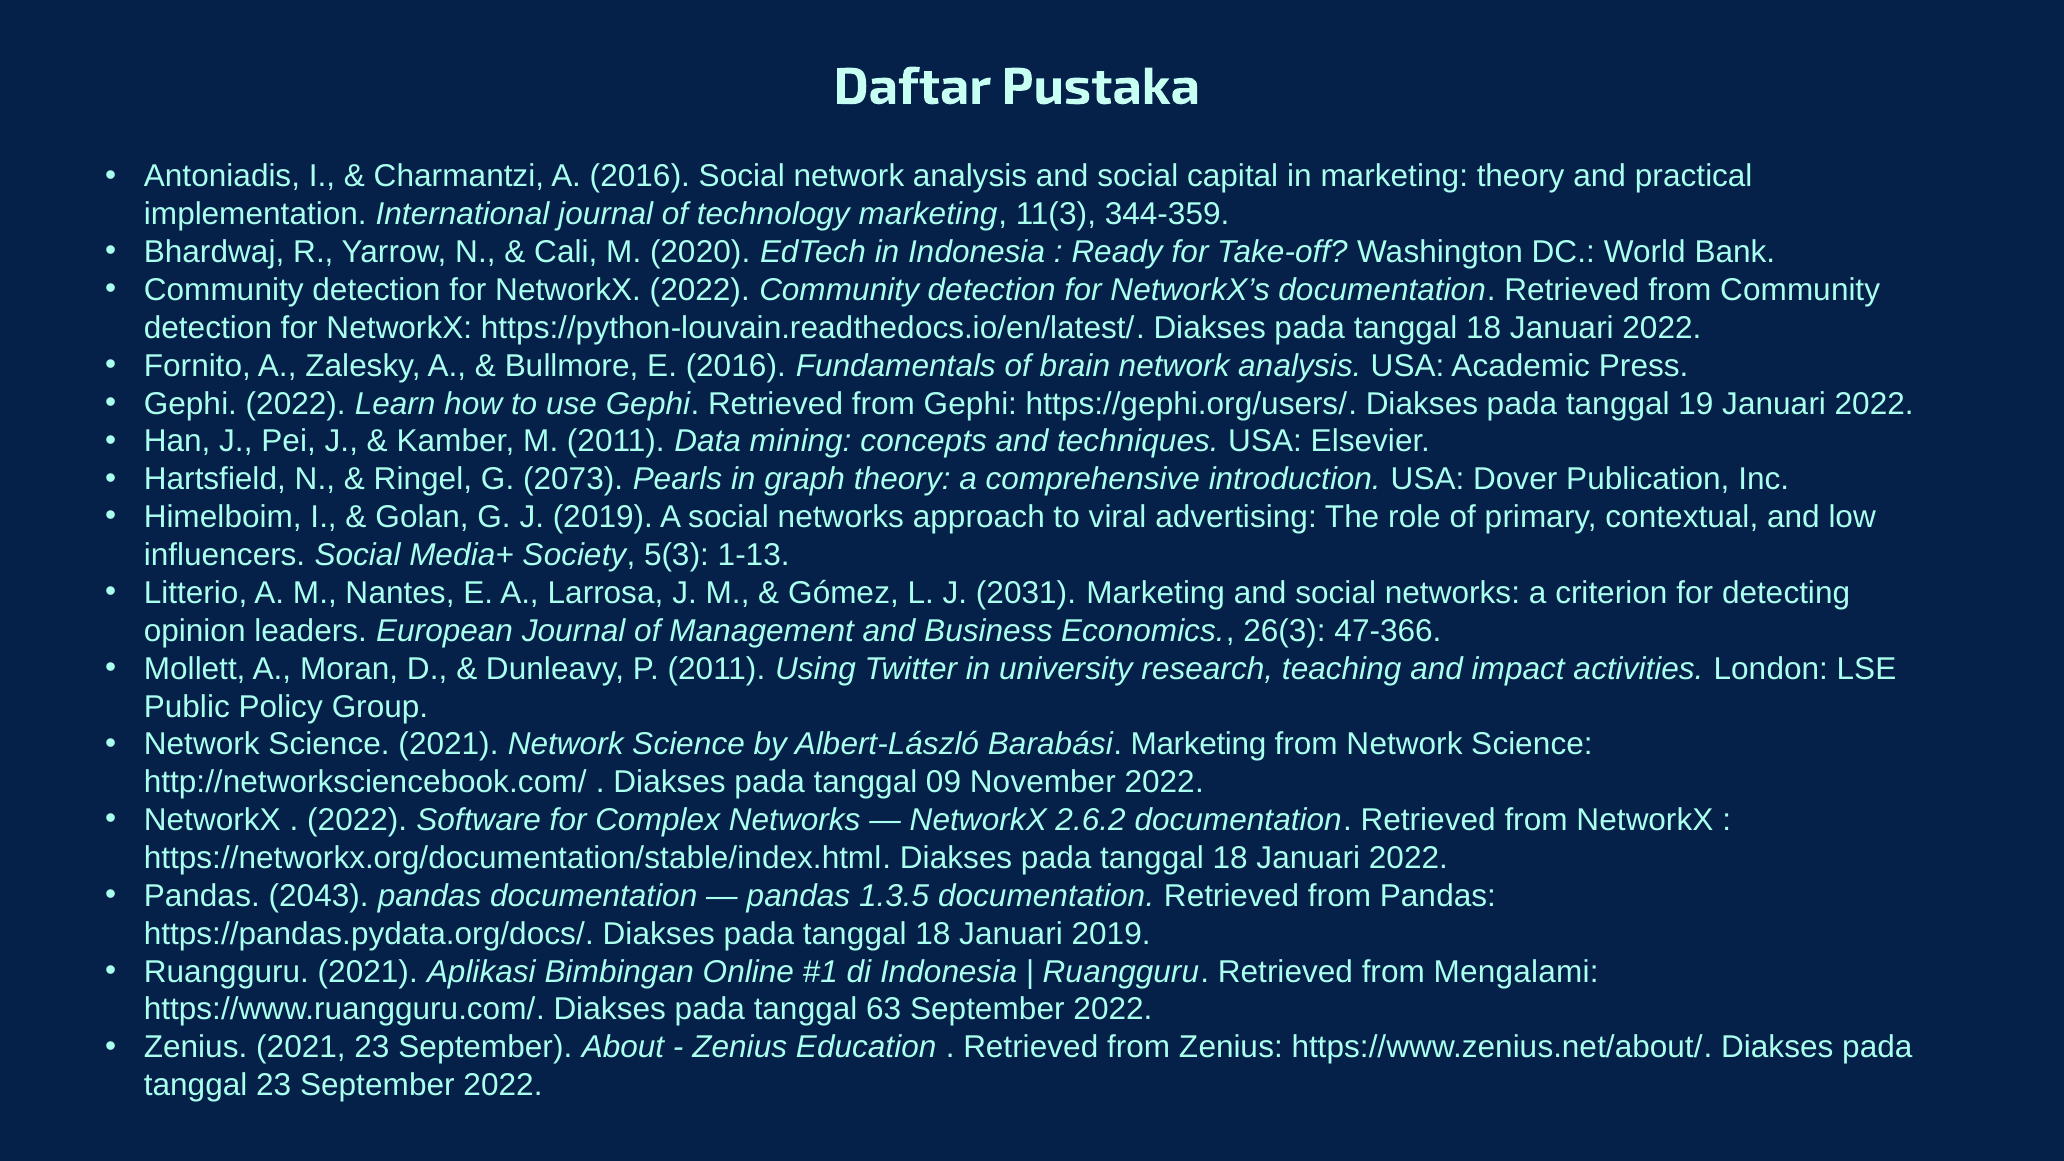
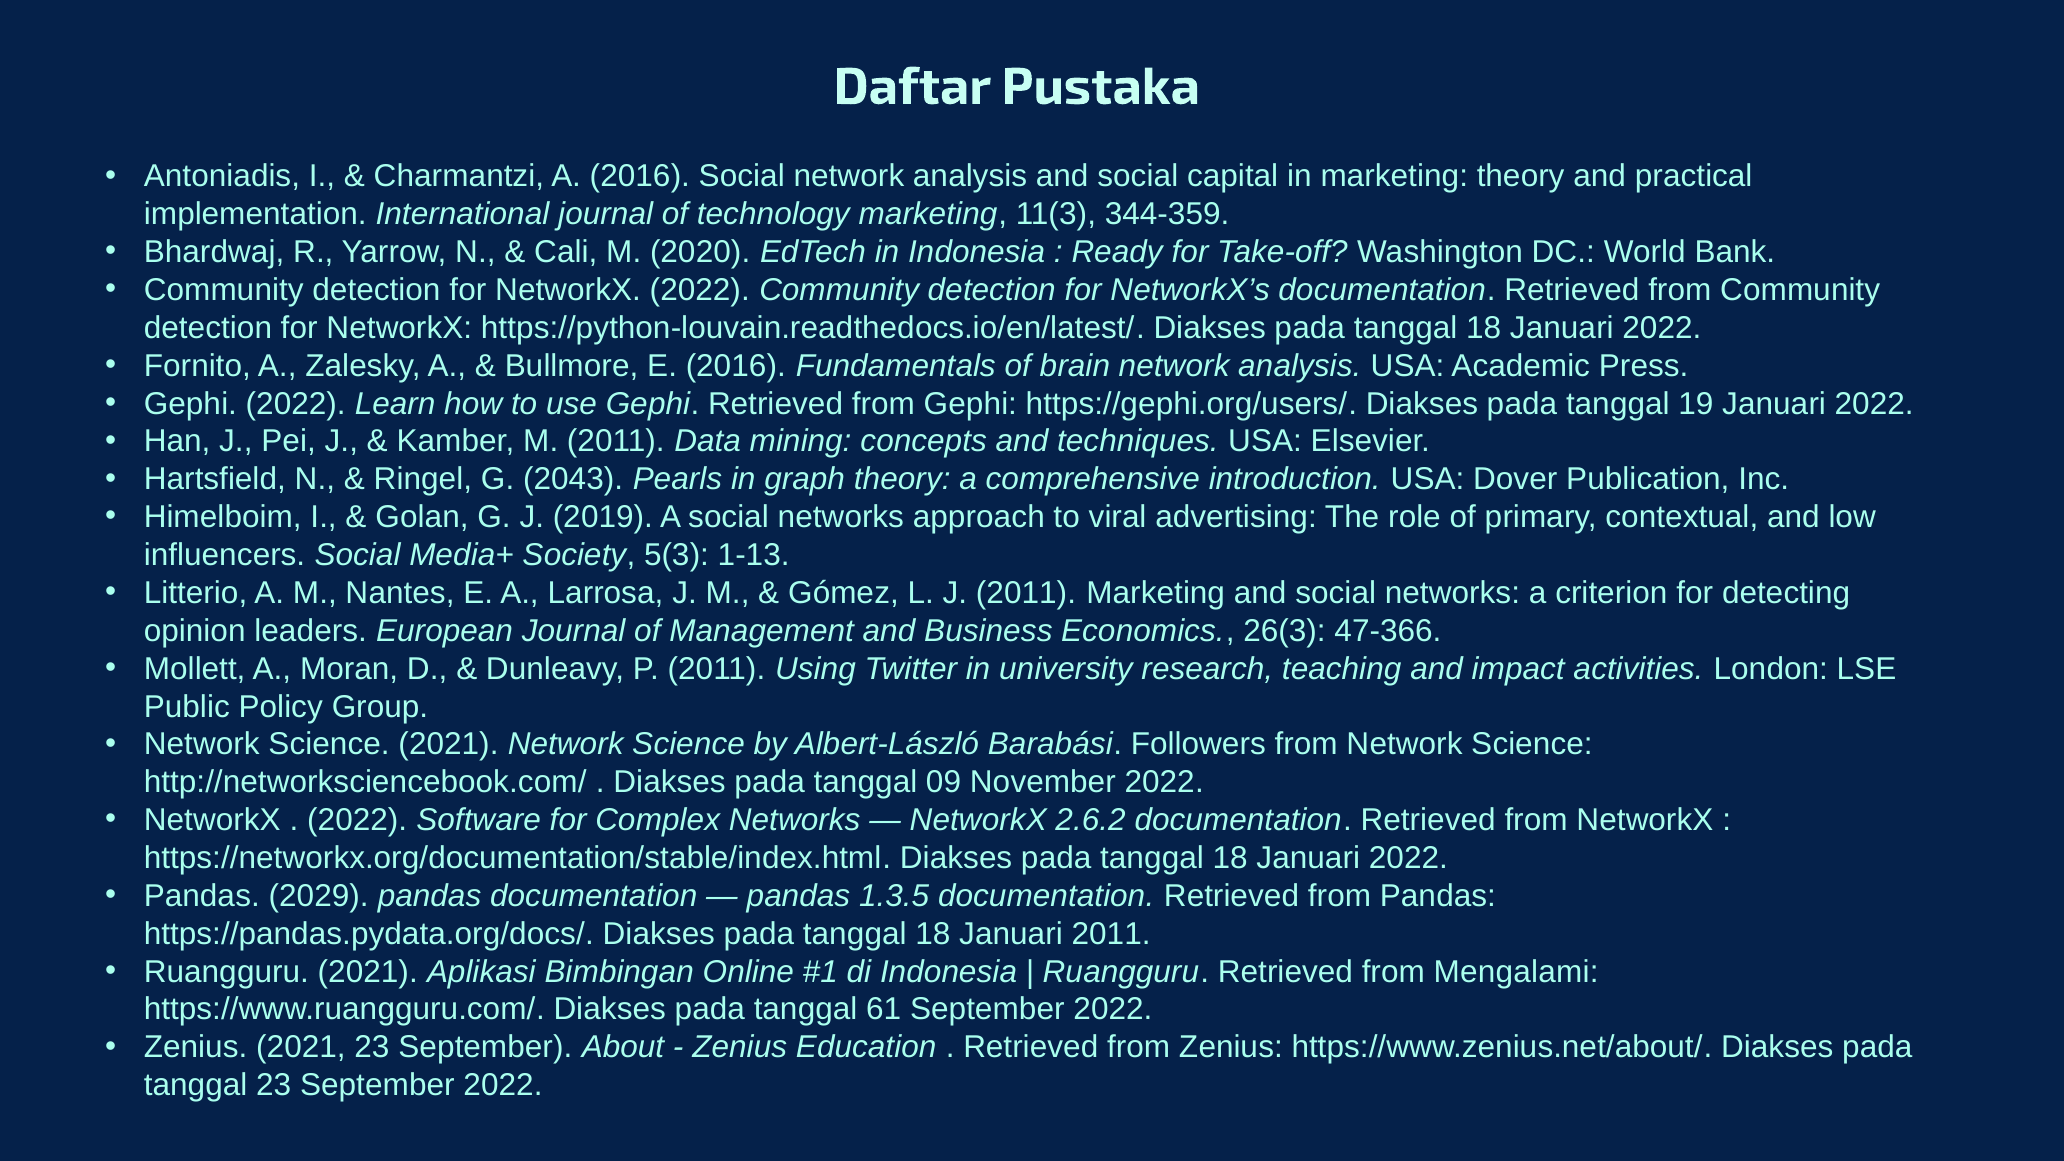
2073: 2073 -> 2043 (573, 479)
J 2031: 2031 -> 2011 (1026, 593)
Barabási Marketing: Marketing -> Followers (1198, 745)
2043: 2043 -> 2029 (319, 896)
Januari 2019: 2019 -> 2011 (1111, 934)
63: 63 -> 61 (884, 1010)
